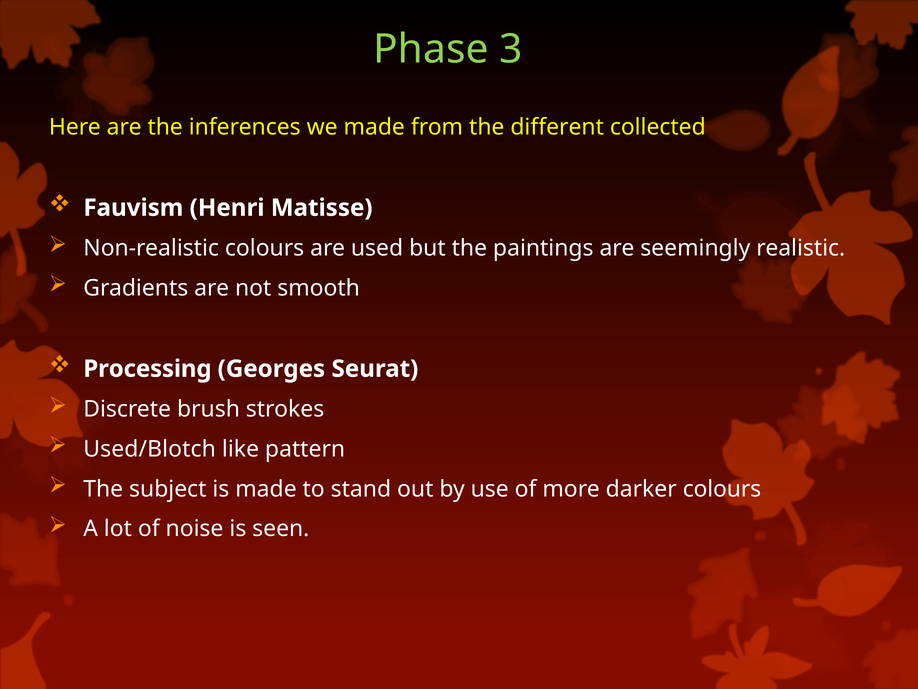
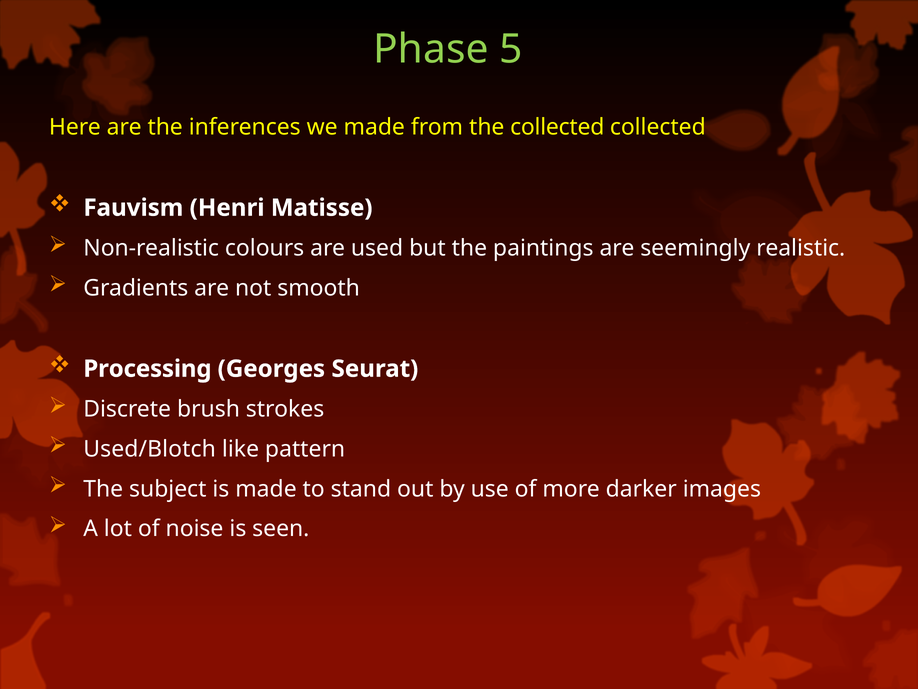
3: 3 -> 5 (511, 49)
the different: different -> collected (557, 127)
darker colours: colours -> images (722, 489)
